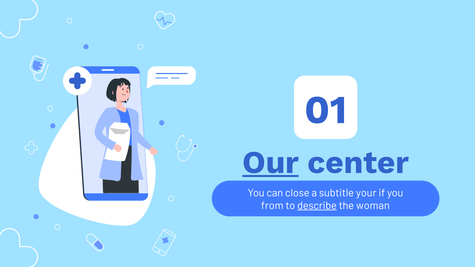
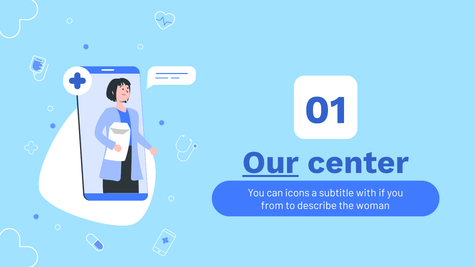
close: close -> icons (297, 193)
your: your -> with (366, 193)
describe underline: present -> none (317, 206)
